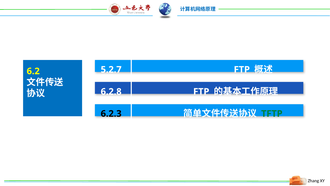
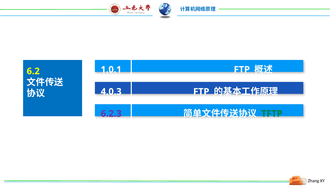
5.2.7: 5.2.7 -> 1.0.1 (111, 69)
6.2.8: 6.2.8 -> 4.0.3 (111, 91)
6.2.3 colour: black -> purple (111, 113)
